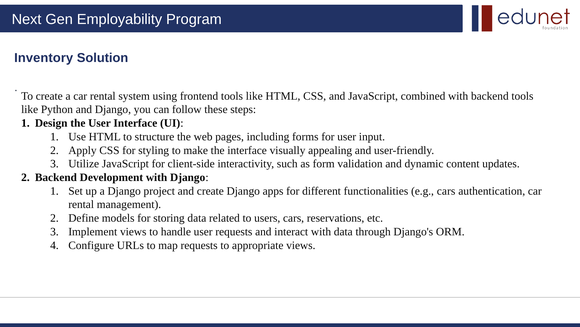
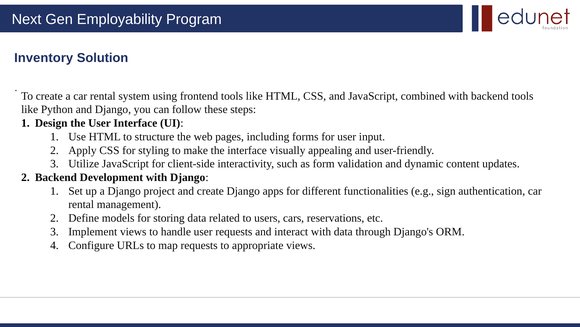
e.g cars: cars -> sign (446, 191)
